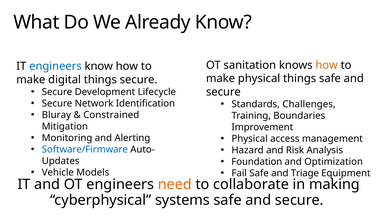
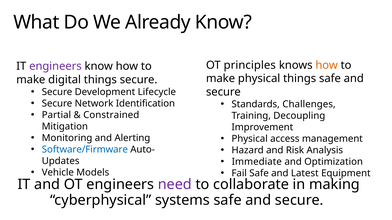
sanitation: sanitation -> principles (250, 65)
engineers colour: blue -> purple (55, 66)
Bluray: Bluray -> Partial (56, 115)
Boundaries: Boundaries -> Decoupling (299, 116)
Foundation: Foundation -> Immediate (257, 162)
Triage: Triage -> Latest (305, 174)
need colour: orange -> purple (175, 185)
